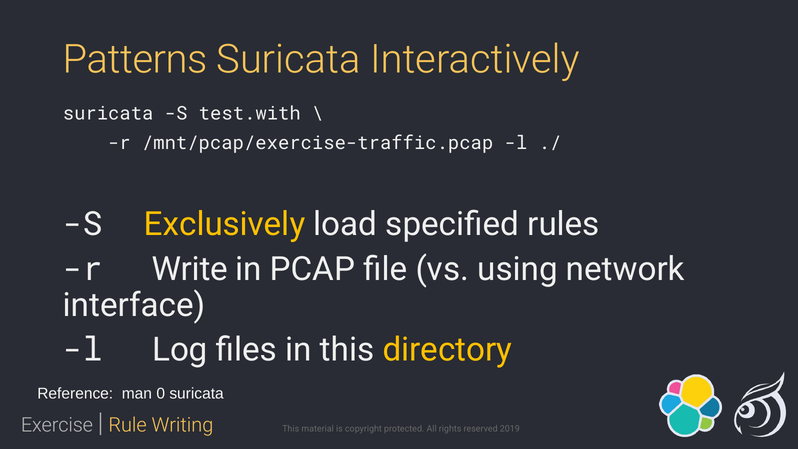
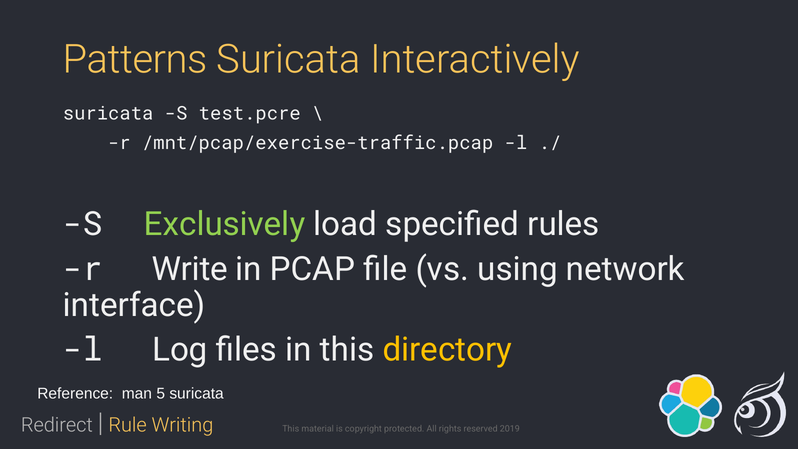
test.with: test.with -> test.pcre (250, 114)
Exclusively colour: yellow -> light green (225, 224)
0: 0 -> 5 (161, 393)
Exercise: Exercise -> Redirect (57, 425)
